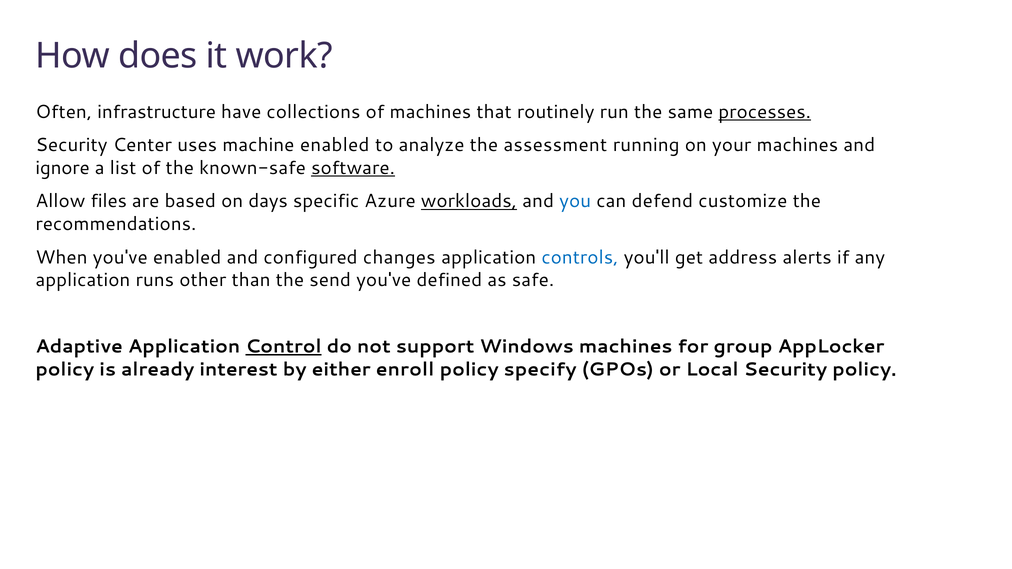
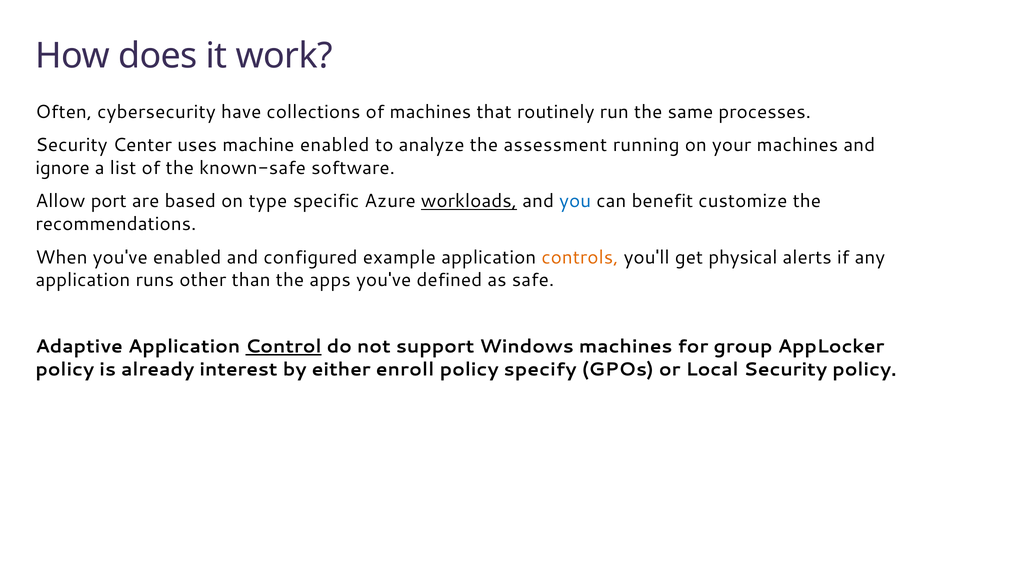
infrastructure: infrastructure -> cybersecurity (156, 112)
processes underline: present -> none (765, 112)
software underline: present -> none (353, 168)
files: files -> port (109, 201)
days: days -> type (268, 201)
defend: defend -> benefit (662, 201)
changes: changes -> example (399, 257)
controls colour: blue -> orange (580, 257)
address: address -> physical (743, 257)
send: send -> apps (330, 280)
